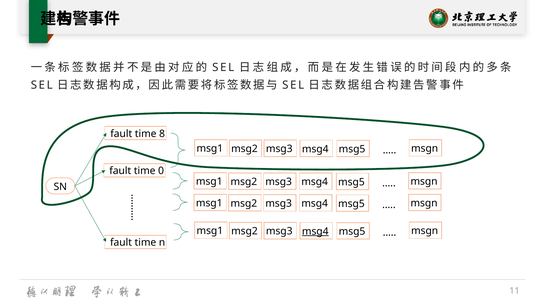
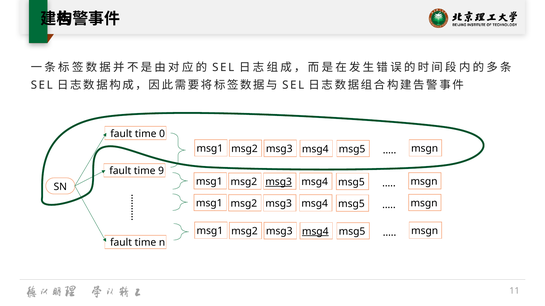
8: 8 -> 0 (162, 134)
0: 0 -> 9 (161, 171)
msg3 underline: none -> present (279, 182)
